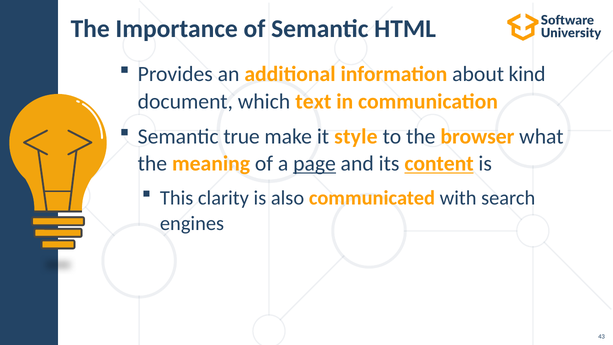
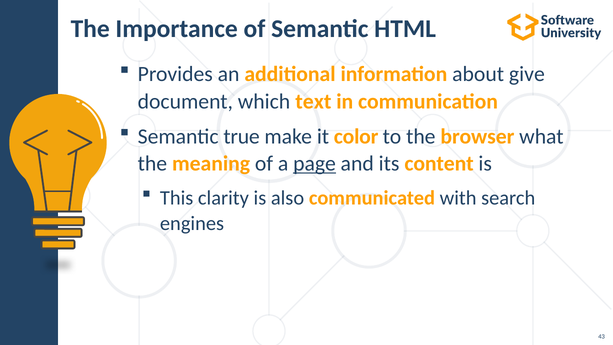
kind: kind -> give (527, 74)
style: style -> color (356, 136)
content underline: present -> none (439, 164)
